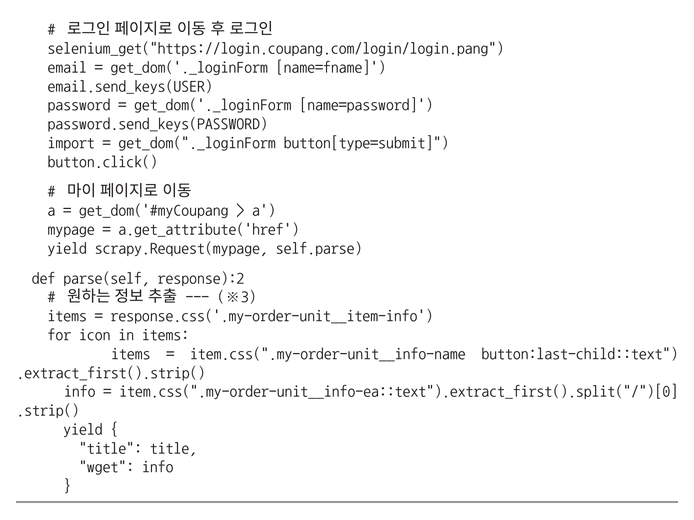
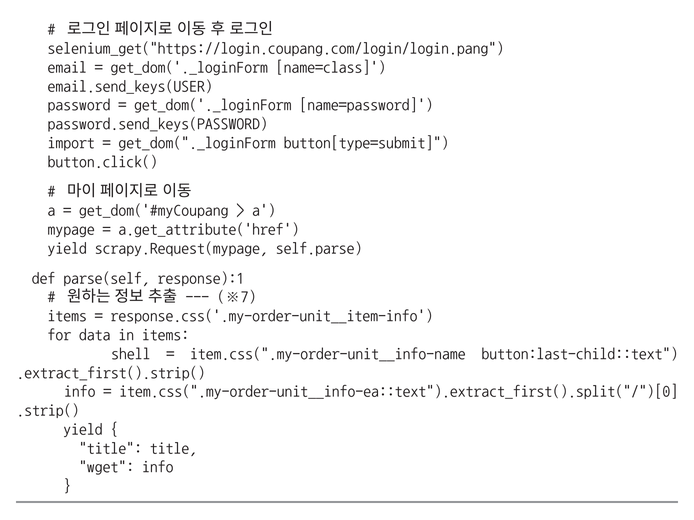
name=fname: name=fname -> name=class (331, 67)
response):2: response):2 -> response):1 (201, 278)
※3: ※3 -> ※7 (237, 297)
icon: icon -> data (95, 335)
items: items -> shell (131, 354)
